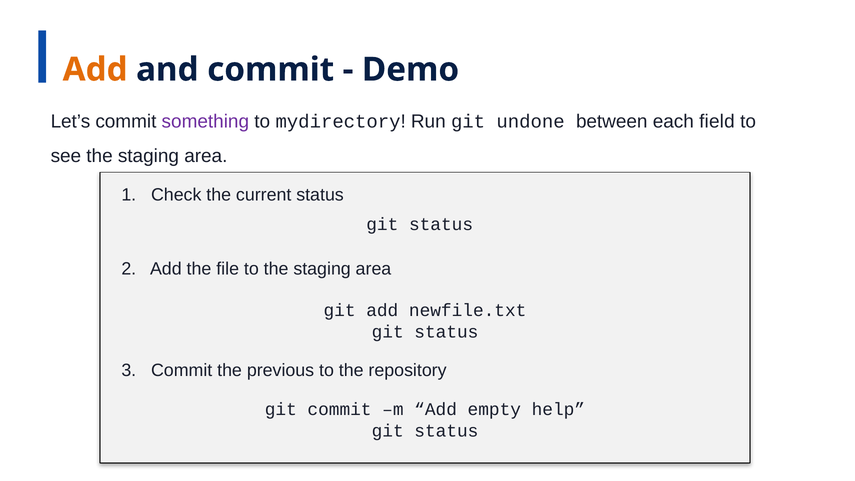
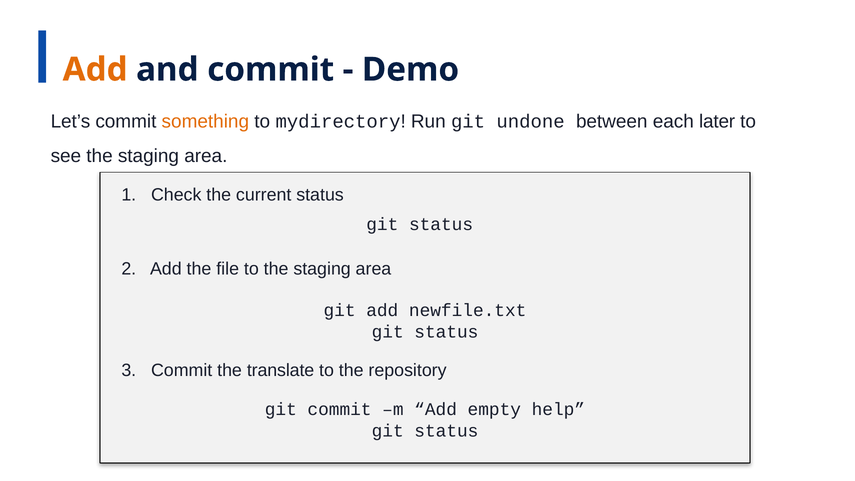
something colour: purple -> orange (205, 122)
field: field -> later (717, 122)
previous: previous -> translate (281, 370)
